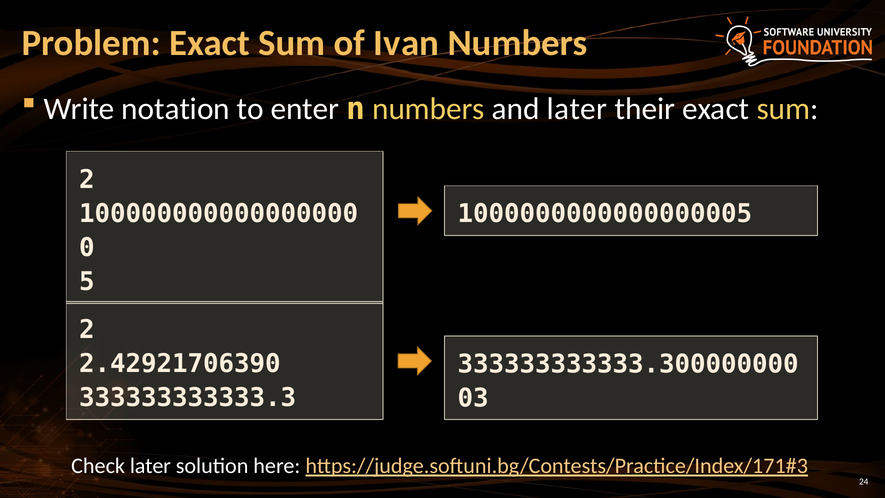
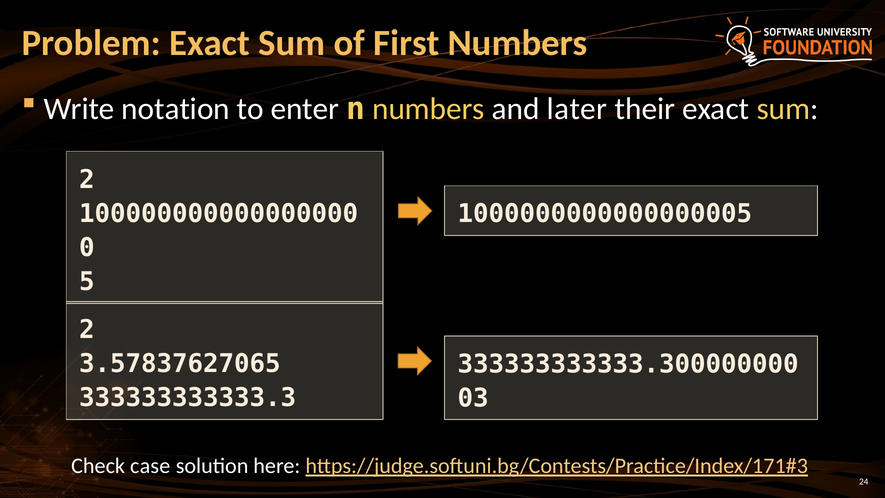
Ivan: Ivan -> First (406, 43)
2.42921706390: 2.42921706390 -> 3.57837627065 (180, 364)
Check later: later -> case (150, 466)
